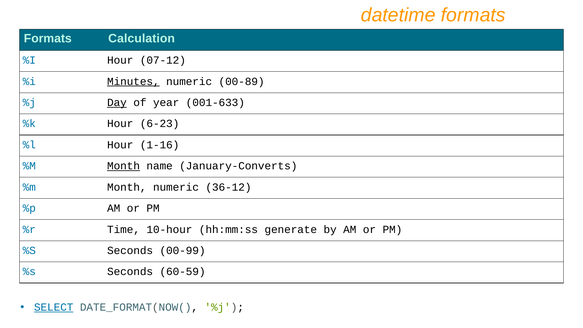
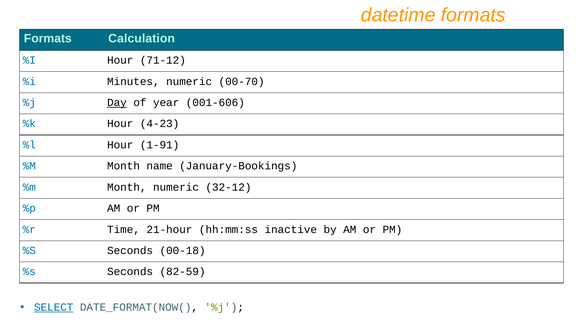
07-12: 07-12 -> 71-12 (163, 60)
Minutes underline: present -> none (133, 81)
00-89: 00-89 -> 00-70 (242, 81)
001-633: 001-633 -> 001-606 (215, 103)
6-23: 6-23 -> 4-23 (160, 124)
1-16: 1-16 -> 1-91 (160, 145)
Month underline: present -> none (124, 166)
January-Converts: January-Converts -> January-Bookings (238, 166)
36-12: 36-12 -> 32-12 (228, 187)
10-hour: 10-hour -> 21-hour (169, 229)
generate: generate -> inactive (291, 229)
00-99: 00-99 -> 00-18 (183, 251)
60-59: 60-59 -> 82-59 (183, 272)
